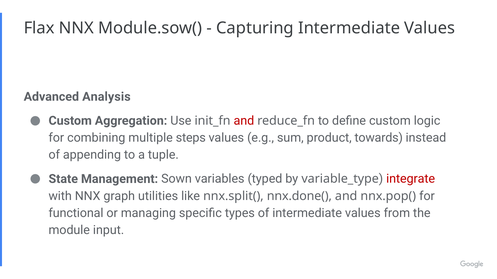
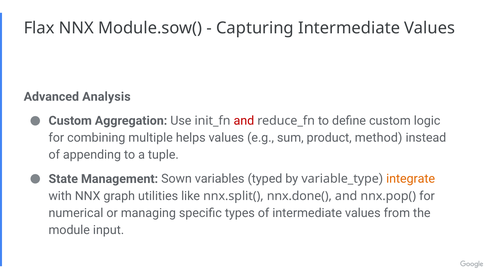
steps: steps -> helps (191, 138)
towards: towards -> method (379, 138)
integrate colour: red -> orange (411, 179)
functional: functional -> numerical (76, 214)
